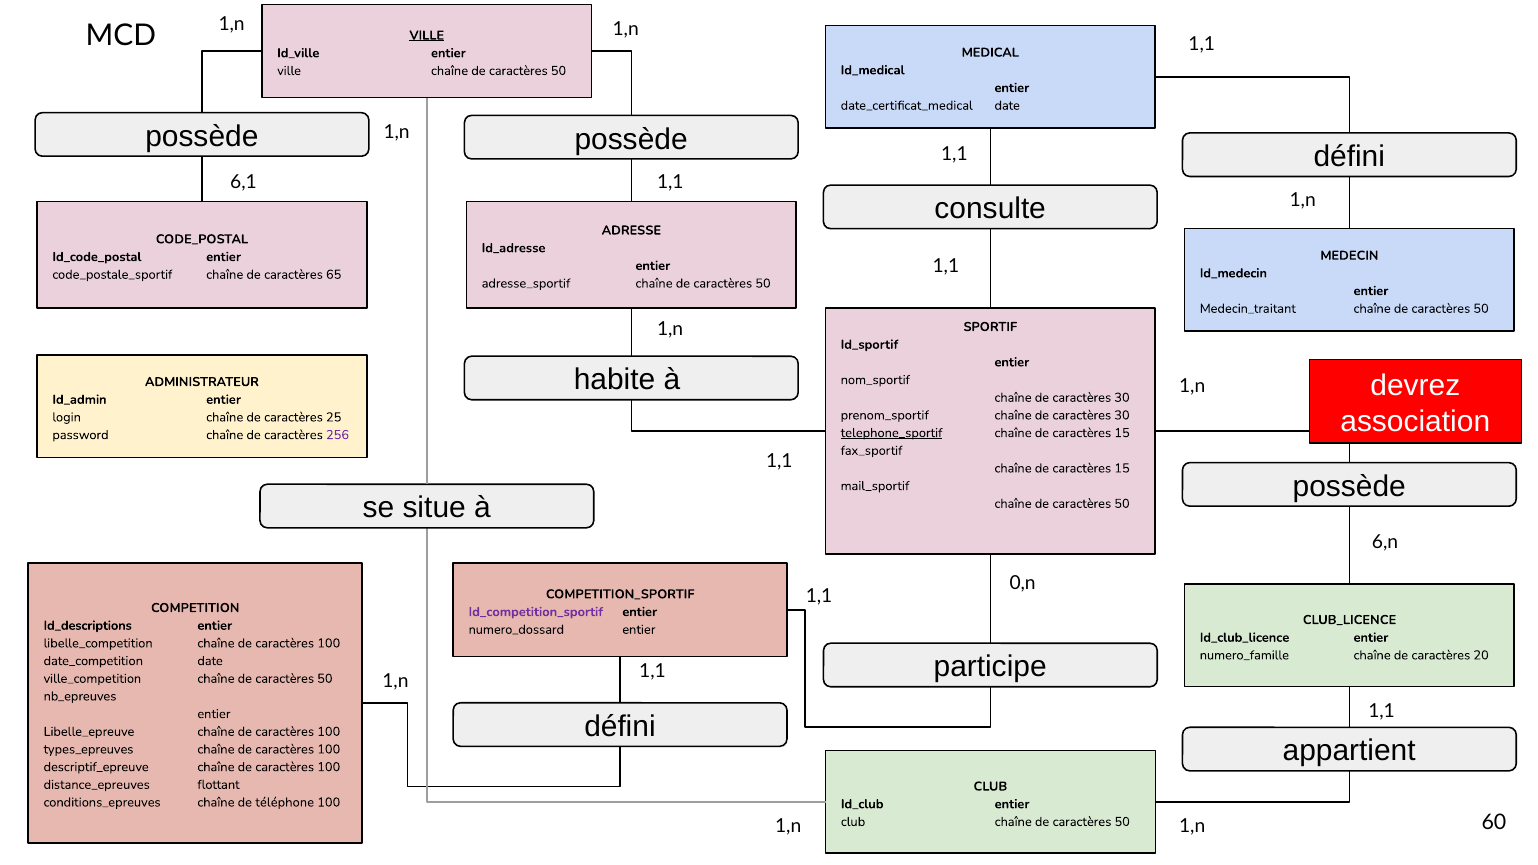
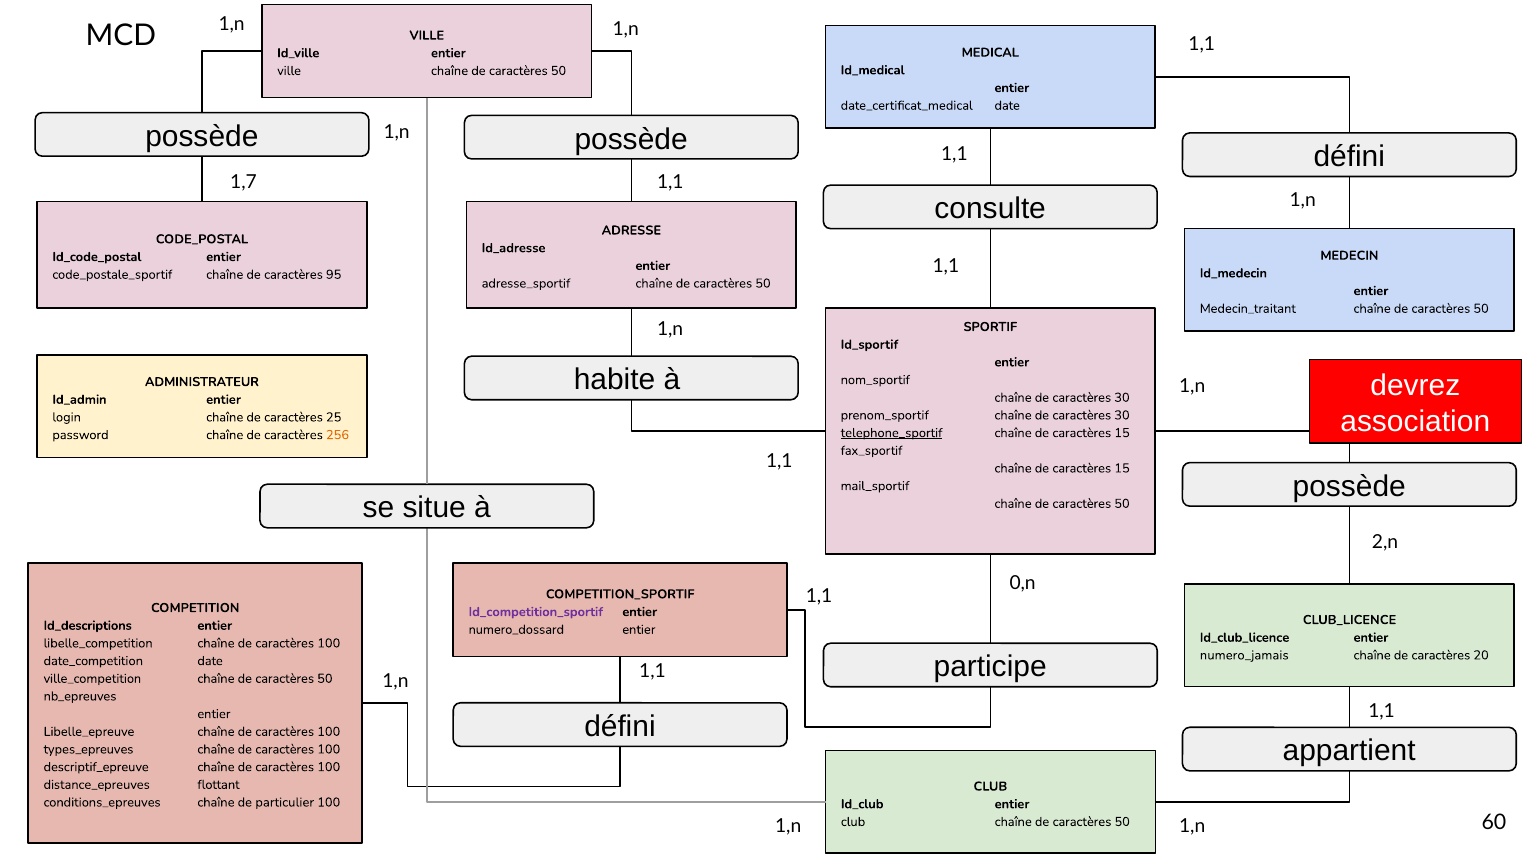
VILLE underline: present -> none (427, 35)
6,1: 6,1 -> 1,7 (244, 182)
65: 65 -> 95 (334, 275)
256 colour: purple -> orange (338, 435)
6,n: 6,n -> 2,n (1385, 543)
numero_famille: numero_famille -> numero_jamais (1244, 655)
téléphone: téléphone -> particulier (285, 802)
